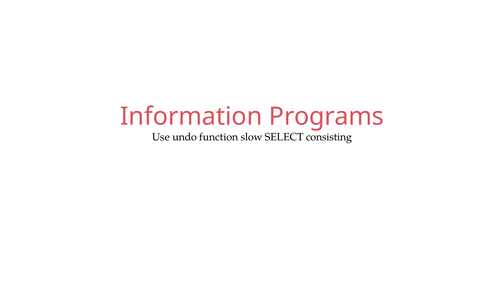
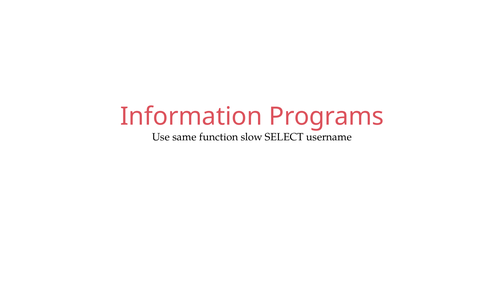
undo: undo -> same (185, 137)
consisting: consisting -> username (329, 137)
